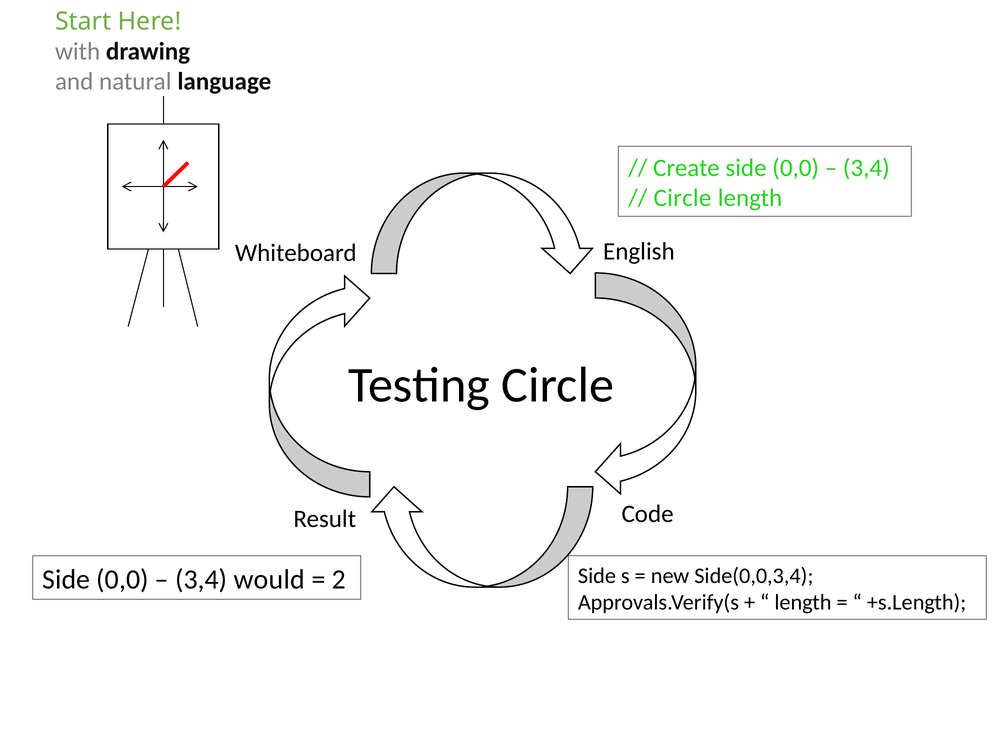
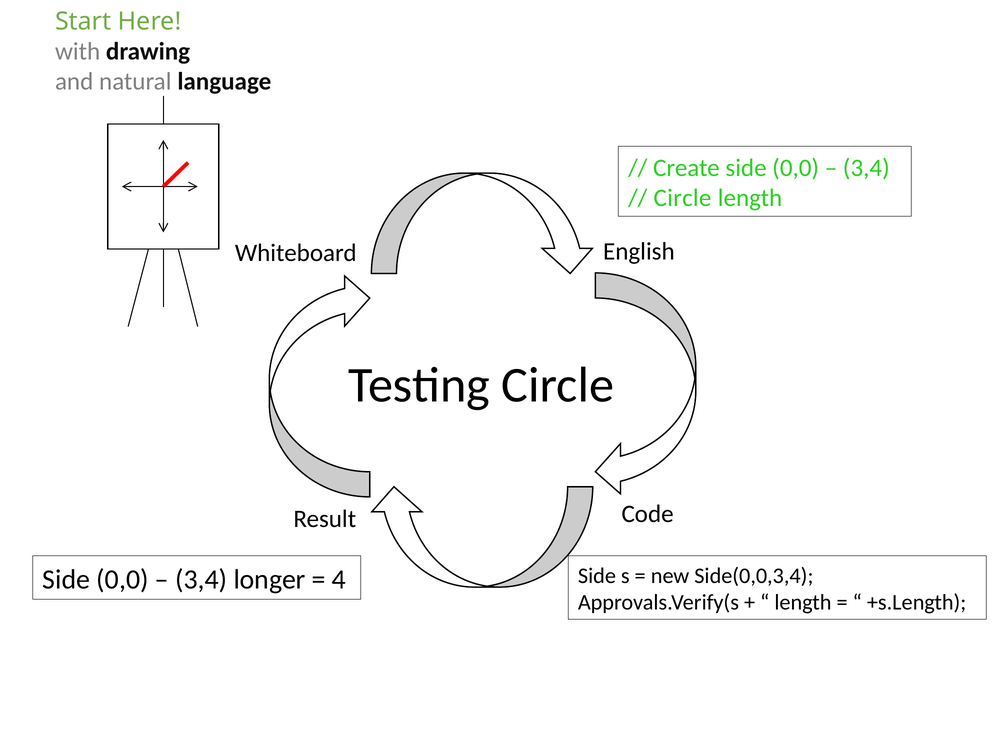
would: would -> longer (270, 580)
2: 2 -> 4 (339, 580)
